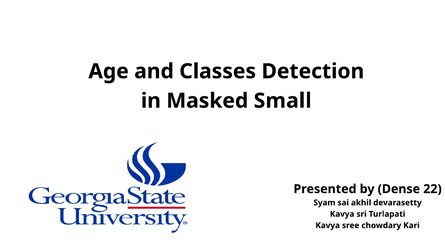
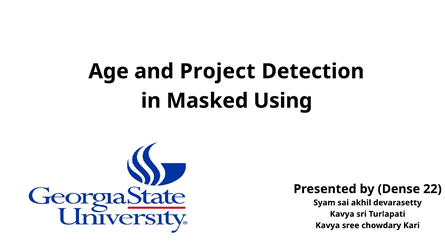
Classes: Classes -> Project (218, 71)
Small: Small -> Using (283, 101)
